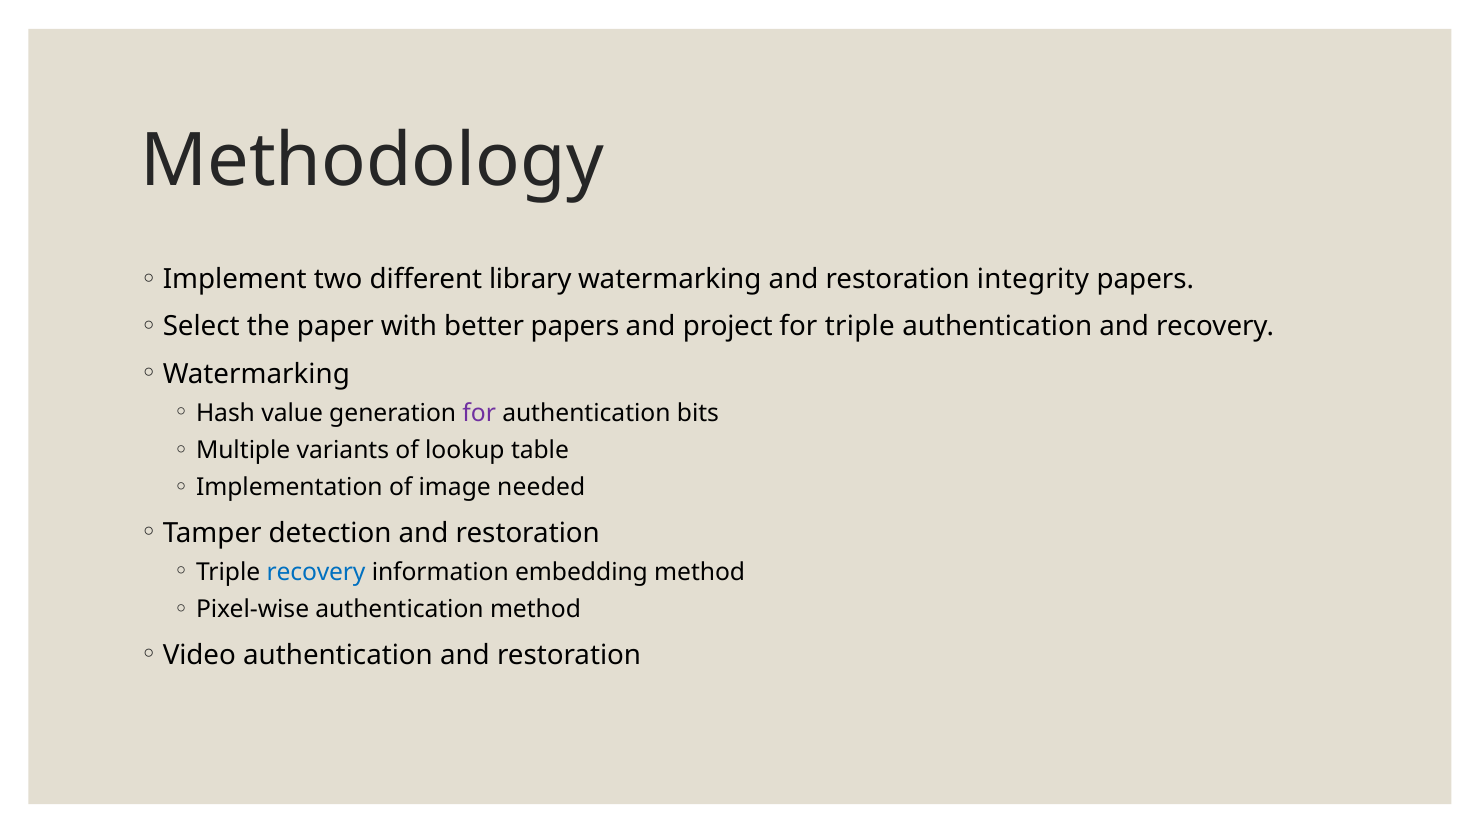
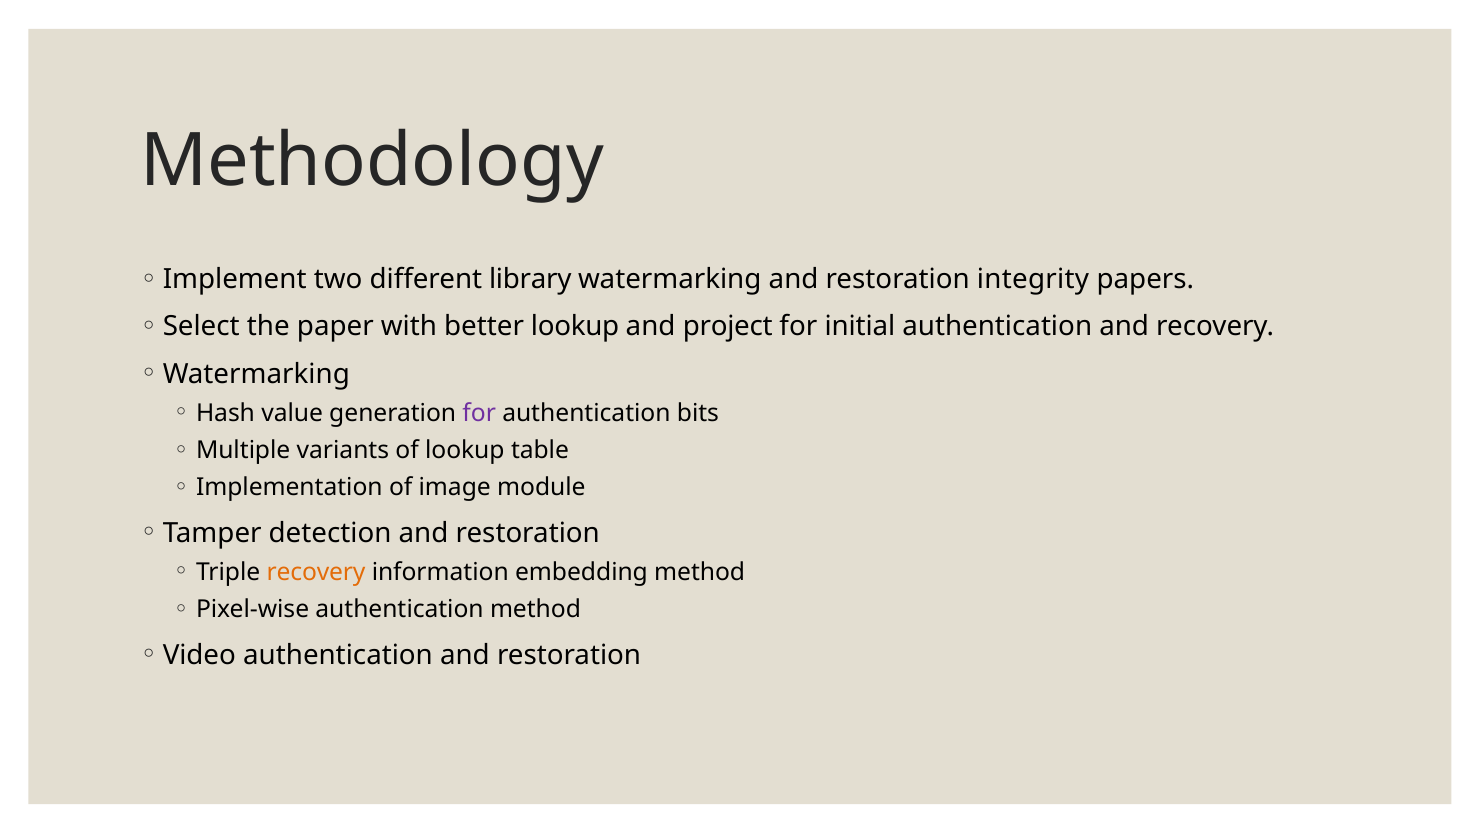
better papers: papers -> lookup (575, 327)
for triple: triple -> initial (860, 327)
needed: needed -> module (541, 487)
recovery colour: blue -> orange (316, 572)
